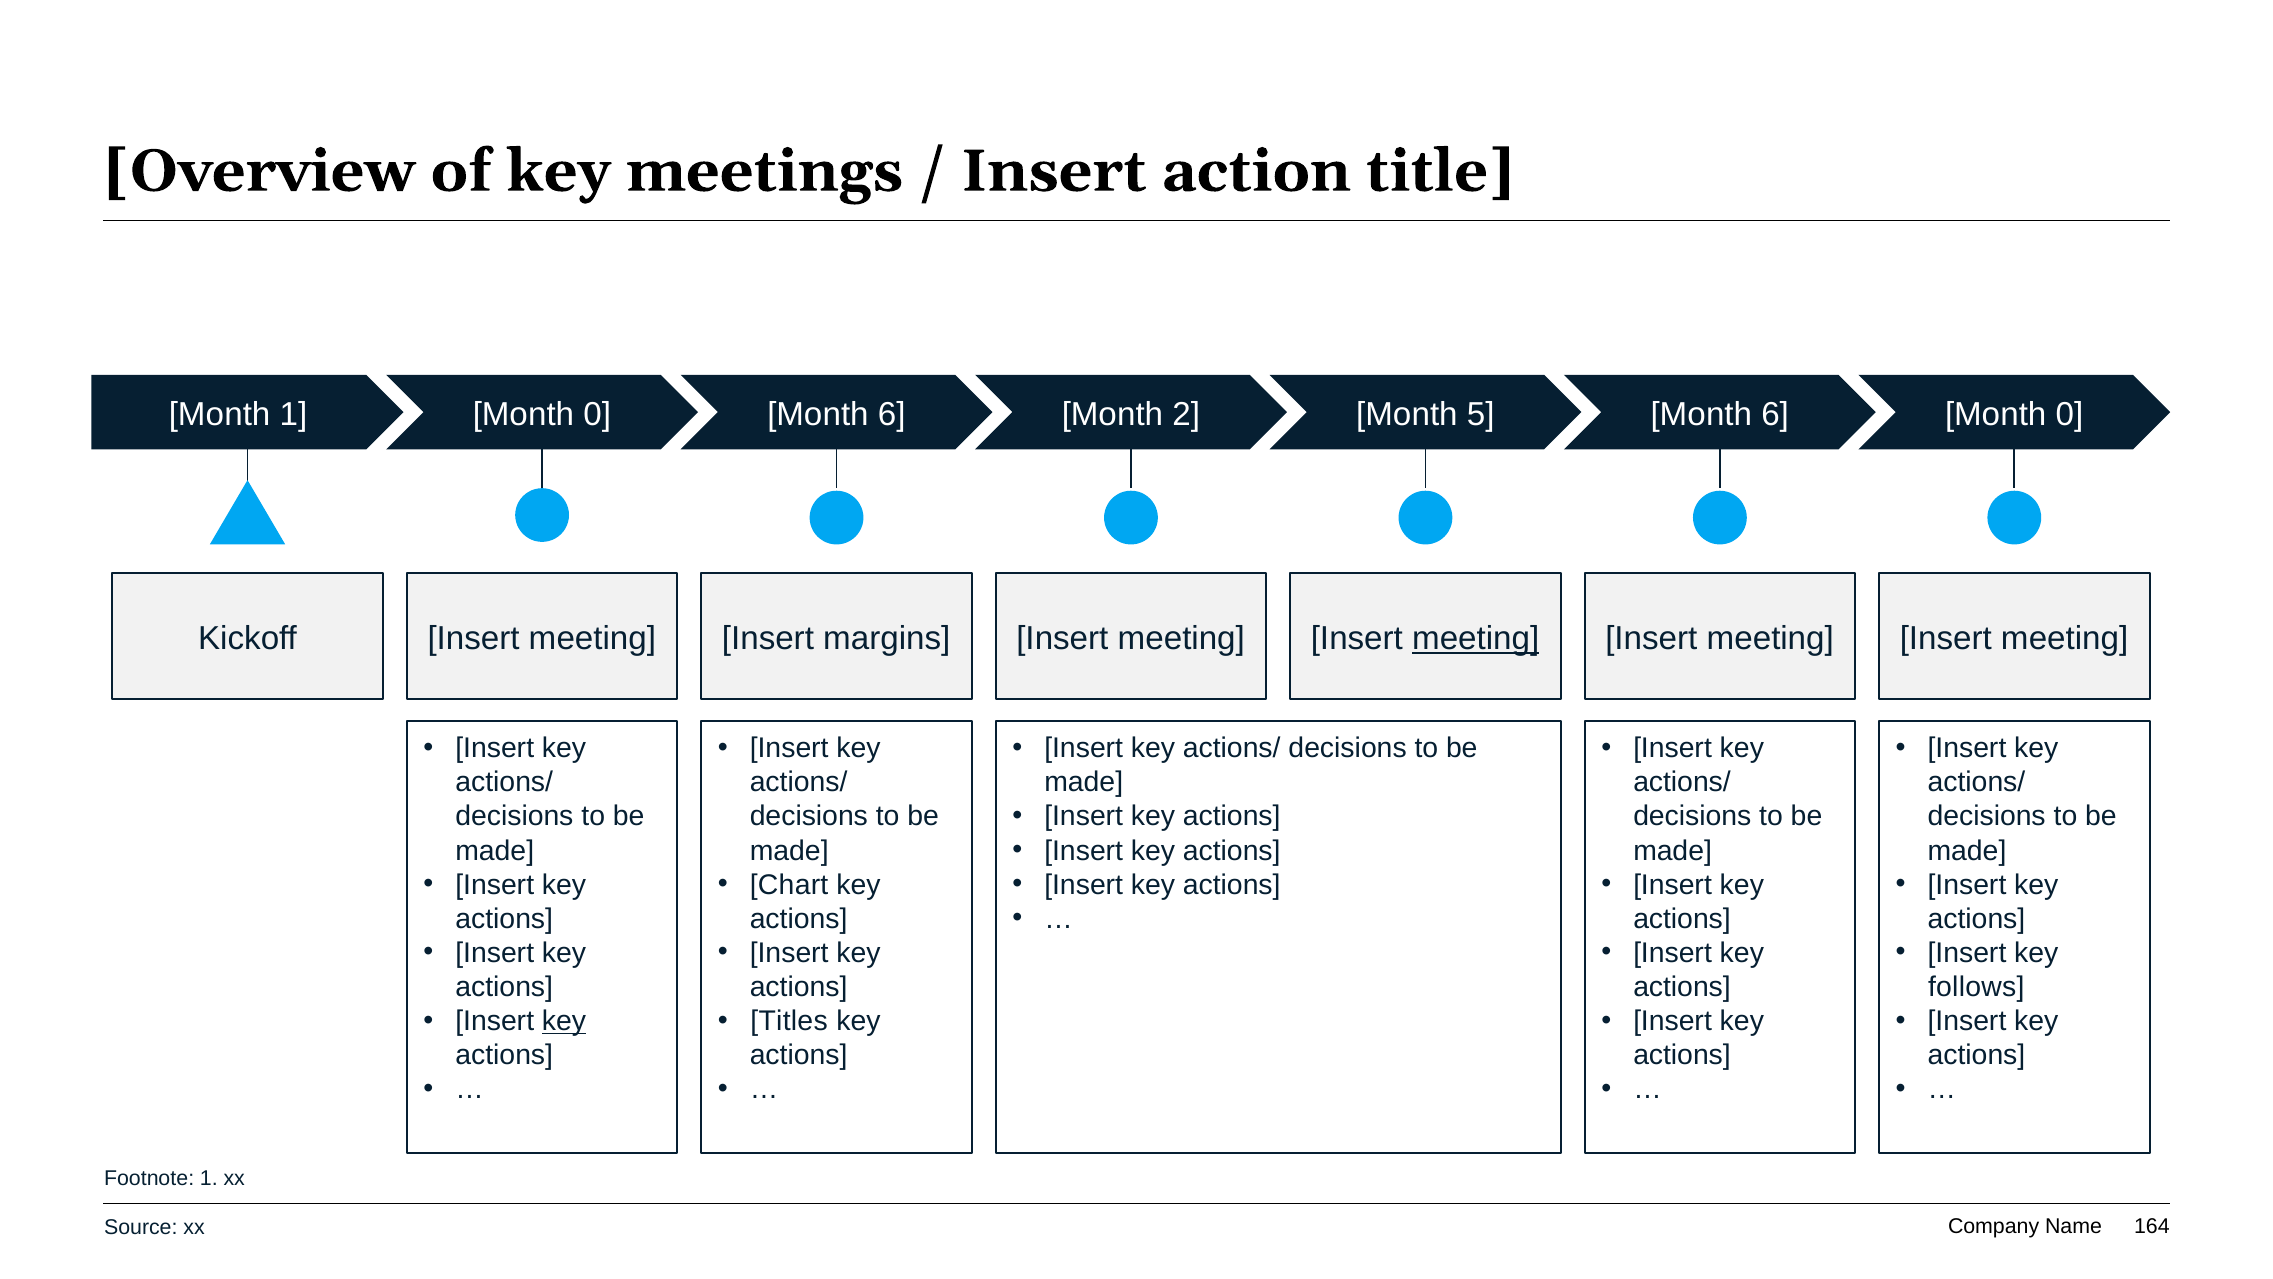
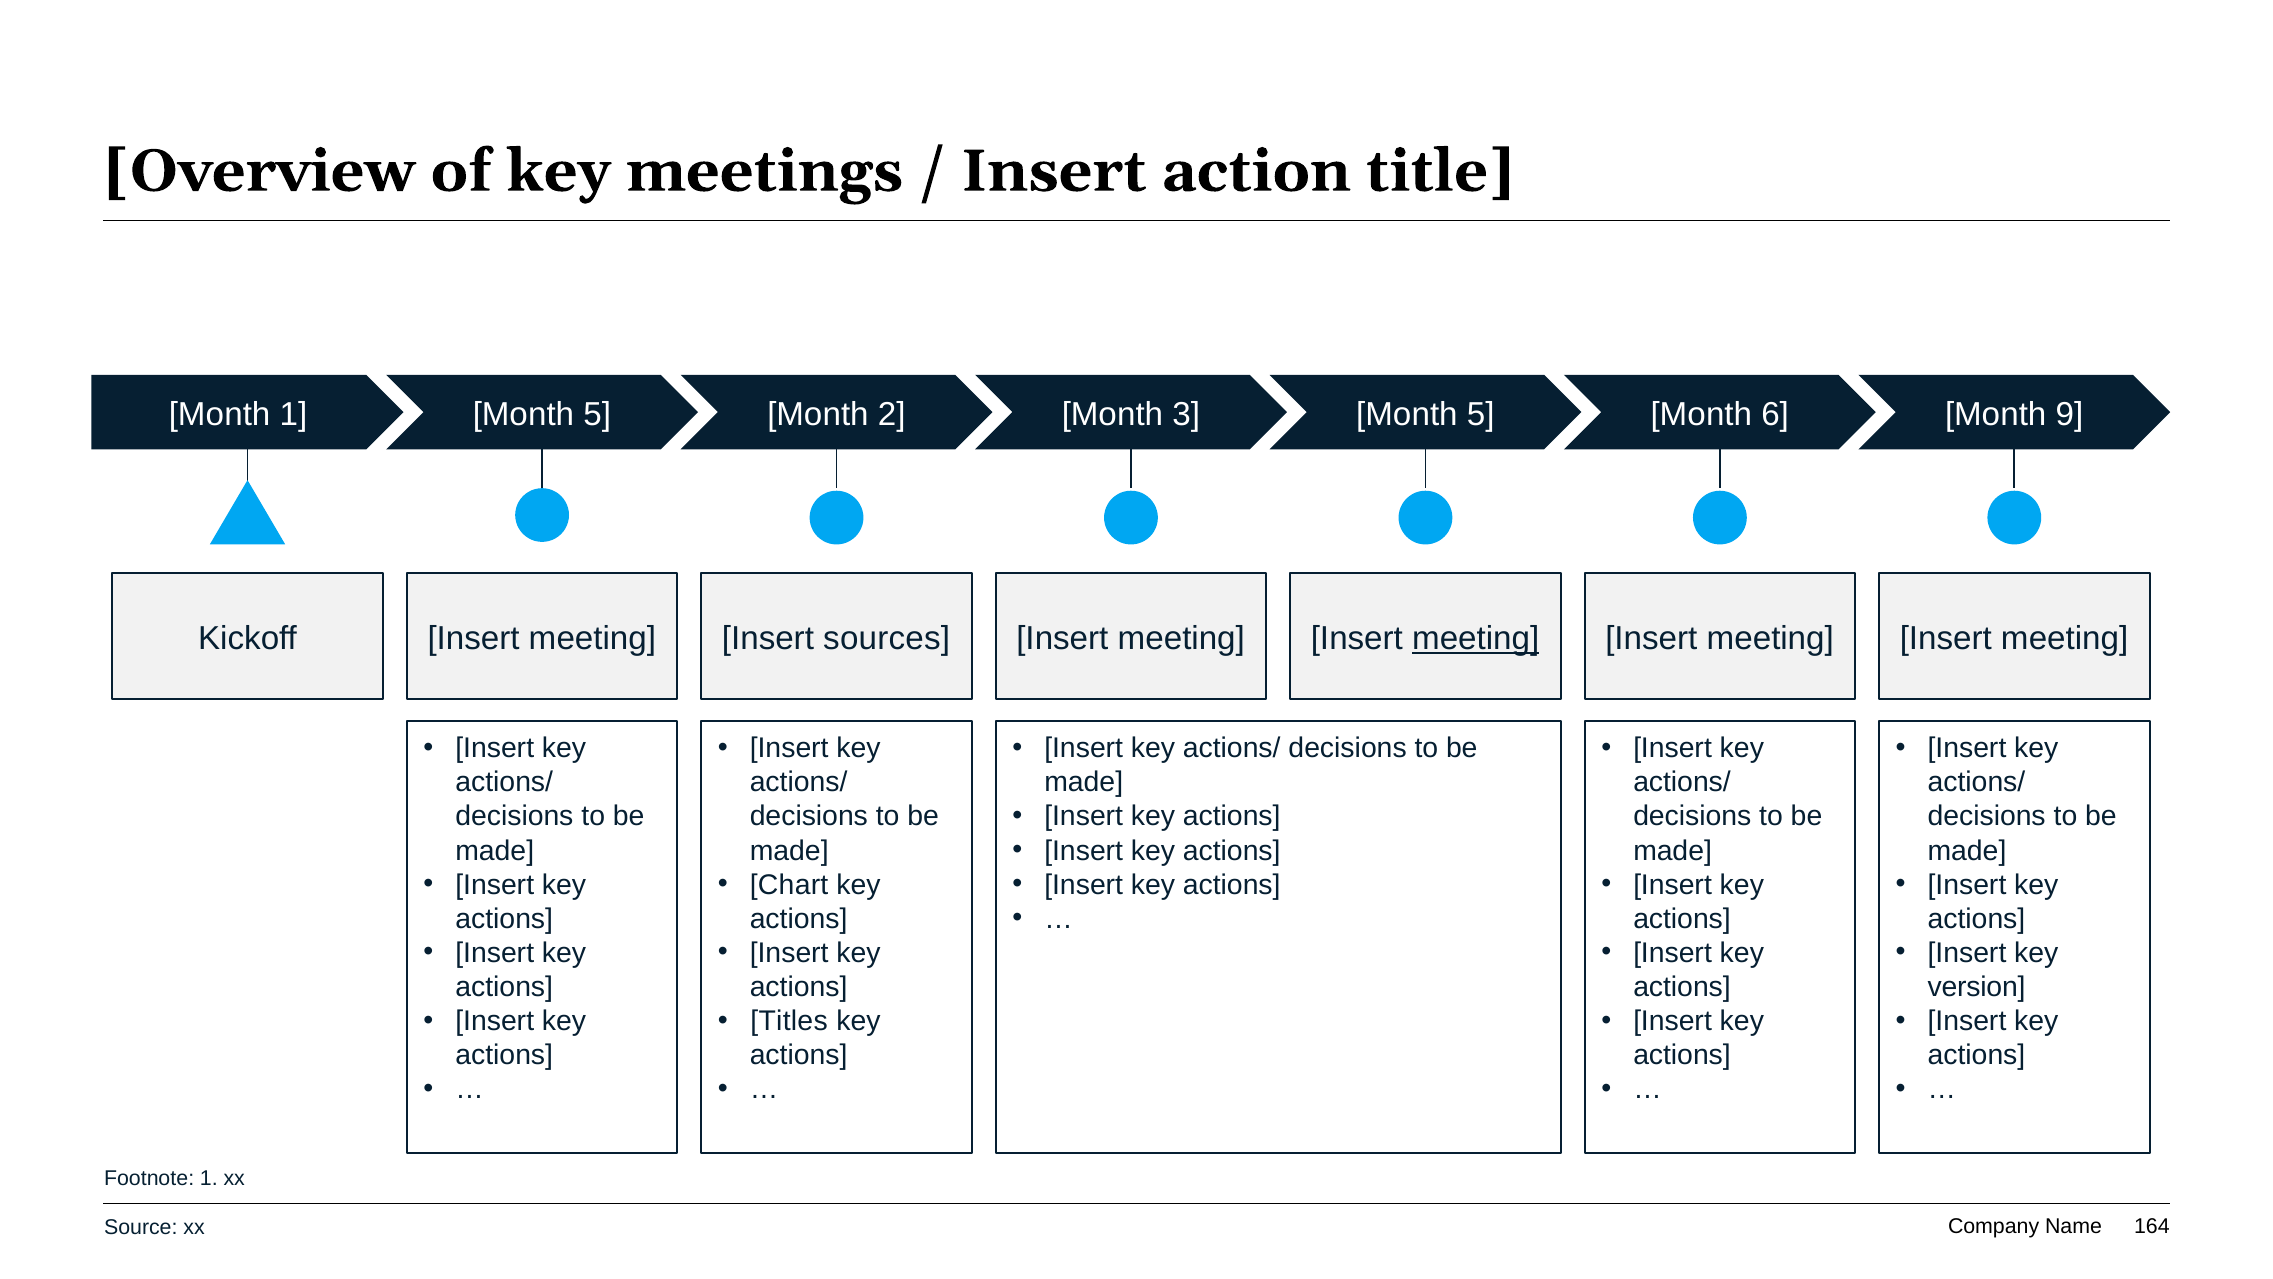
1 Month 0: 0 -> 5 (597, 414)
6: 6 -> 2 (892, 414)
2: 2 -> 3 (1186, 414)
6 Month 0: 0 -> 9 (2070, 414)
margins: margins -> sources (887, 638)
follows: follows -> version (1977, 987)
key underline: present -> none (564, 1021)
